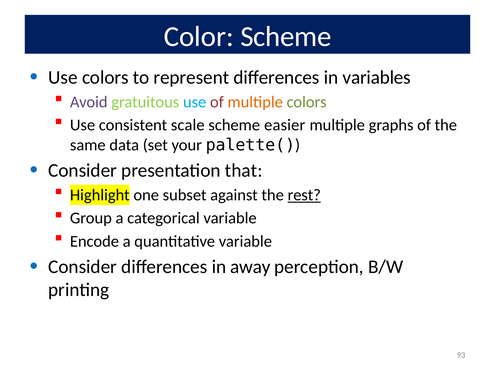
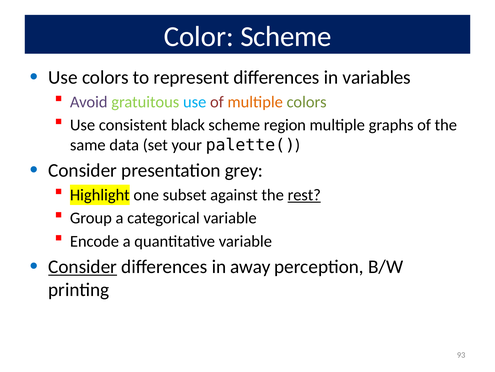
scale: scale -> black (188, 125)
easier: easier -> region (285, 125)
that: that -> grey (244, 170)
Consider underline: none -> present (83, 266)
